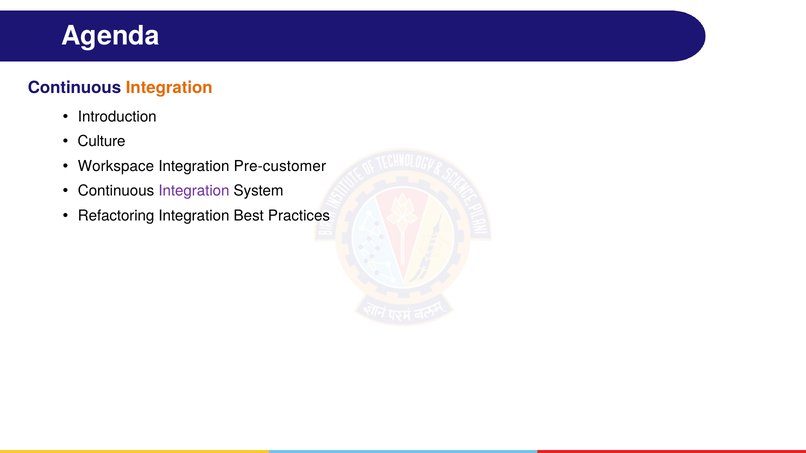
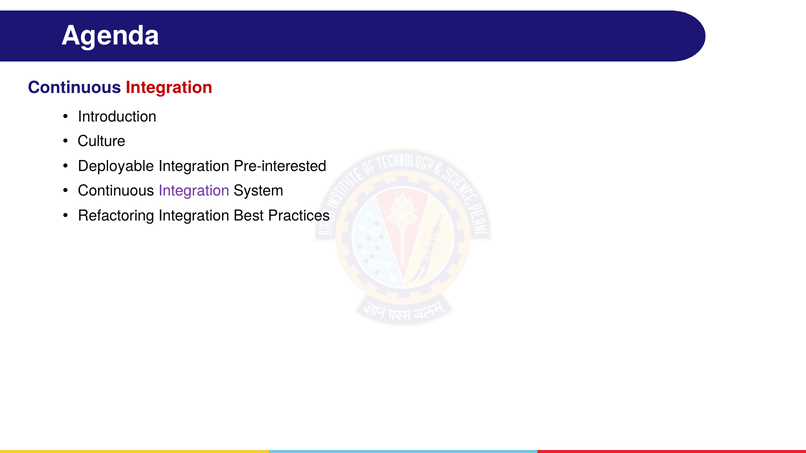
Integration colour: orange -> red (169, 88)
Workspace: Workspace -> Deployable (116, 166)
Pre-customer: Pre-customer -> Pre-interested (280, 166)
